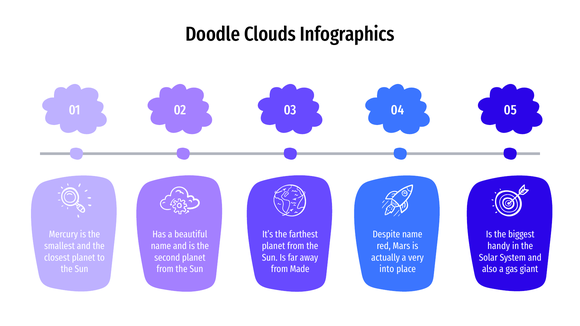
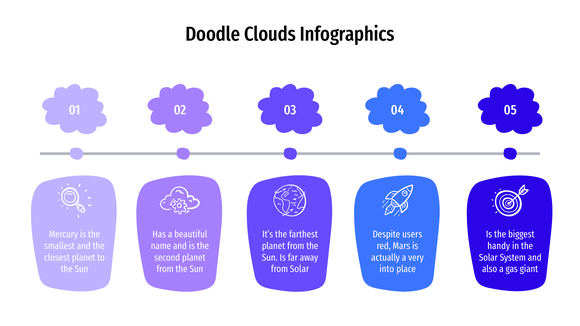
Despite name: name -> users (412, 235)
from Made: Made -> Solar (300, 269)
